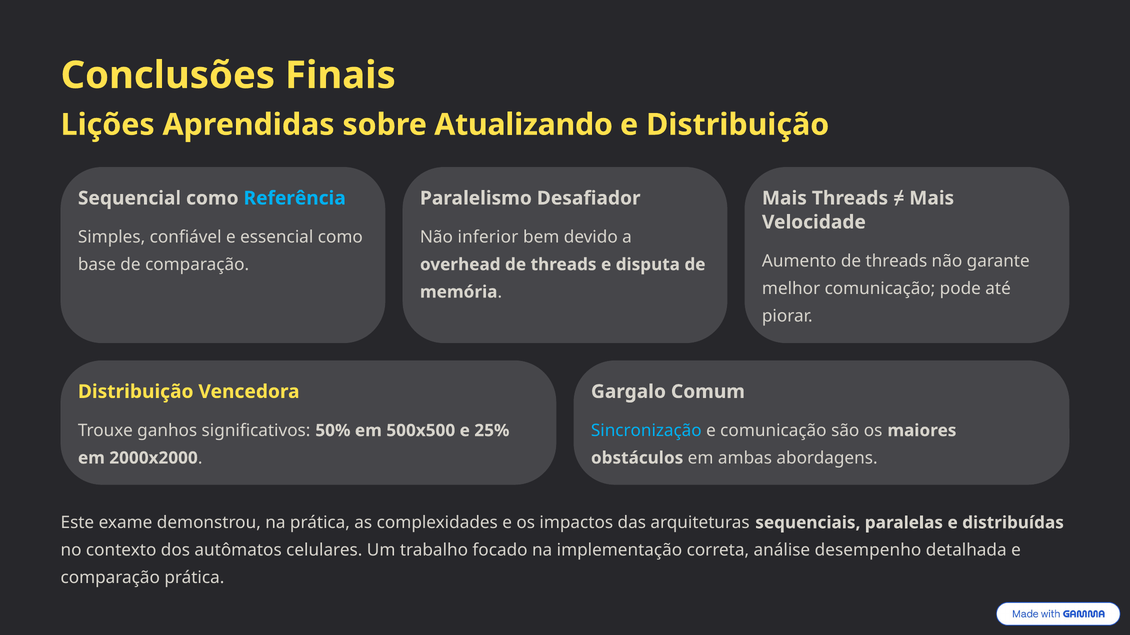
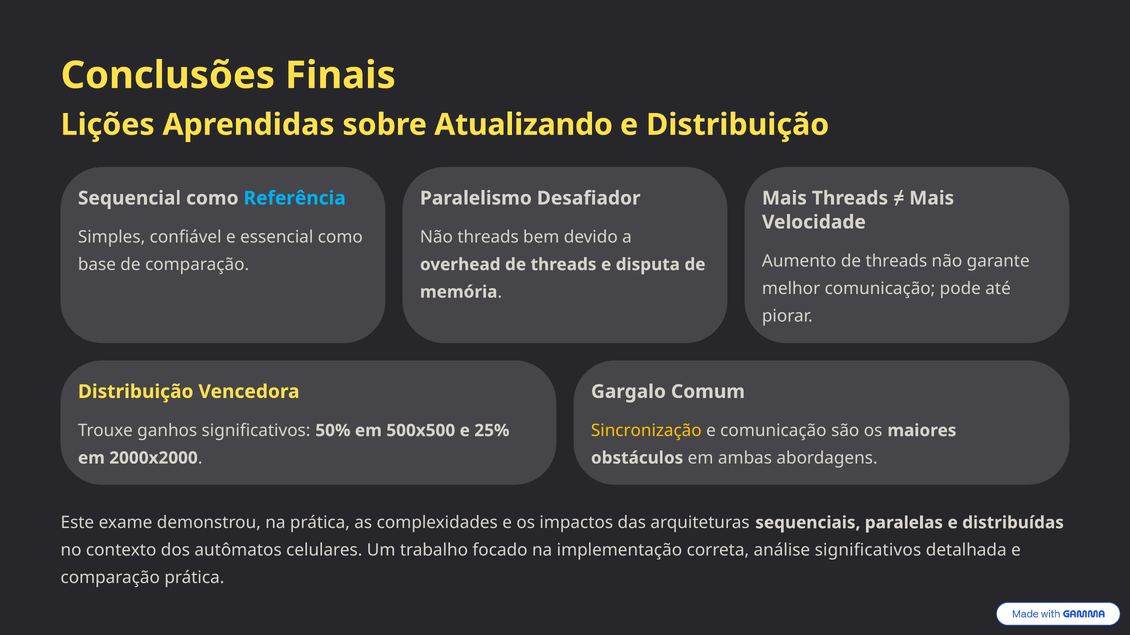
Não inferior: inferior -> threads (488, 237)
Sincronização colour: light blue -> yellow (646, 431)
análise desempenho: desempenho -> significativos (868, 551)
